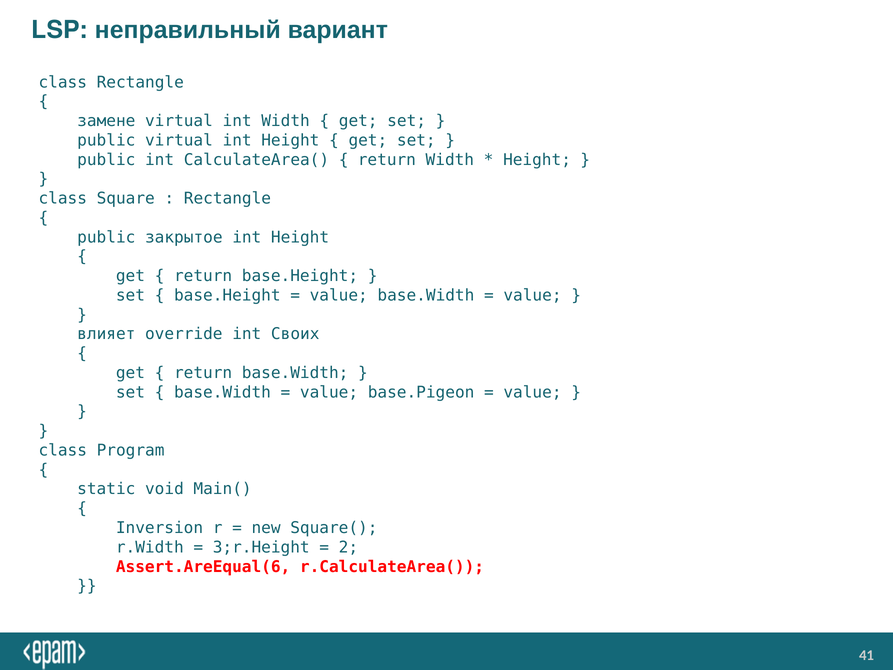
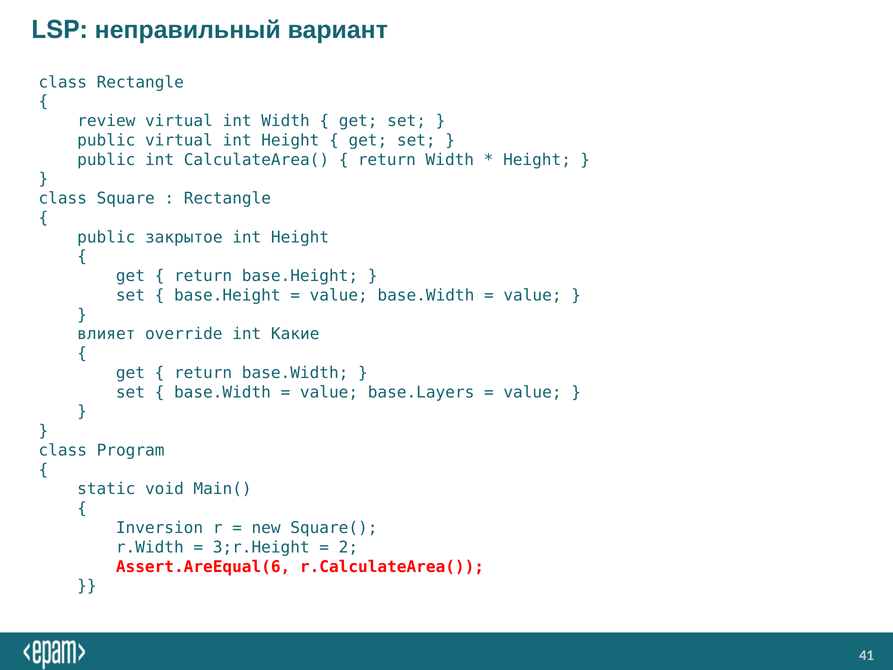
замене: замене -> review (106, 121)
Своих: Своих -> Какие (295, 334)
base.Pigeon: base.Pigeon -> base.Layers (421, 392)
